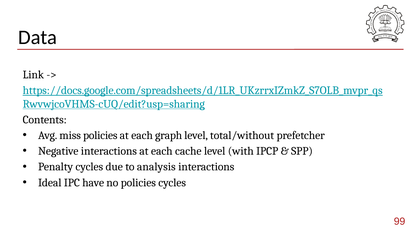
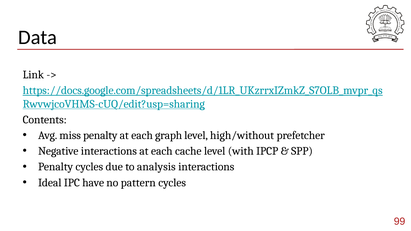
miss policies: policies -> penalty (100, 136)
total/without: total/without -> high/without (242, 136)
no policies: policies -> pattern (138, 183)
